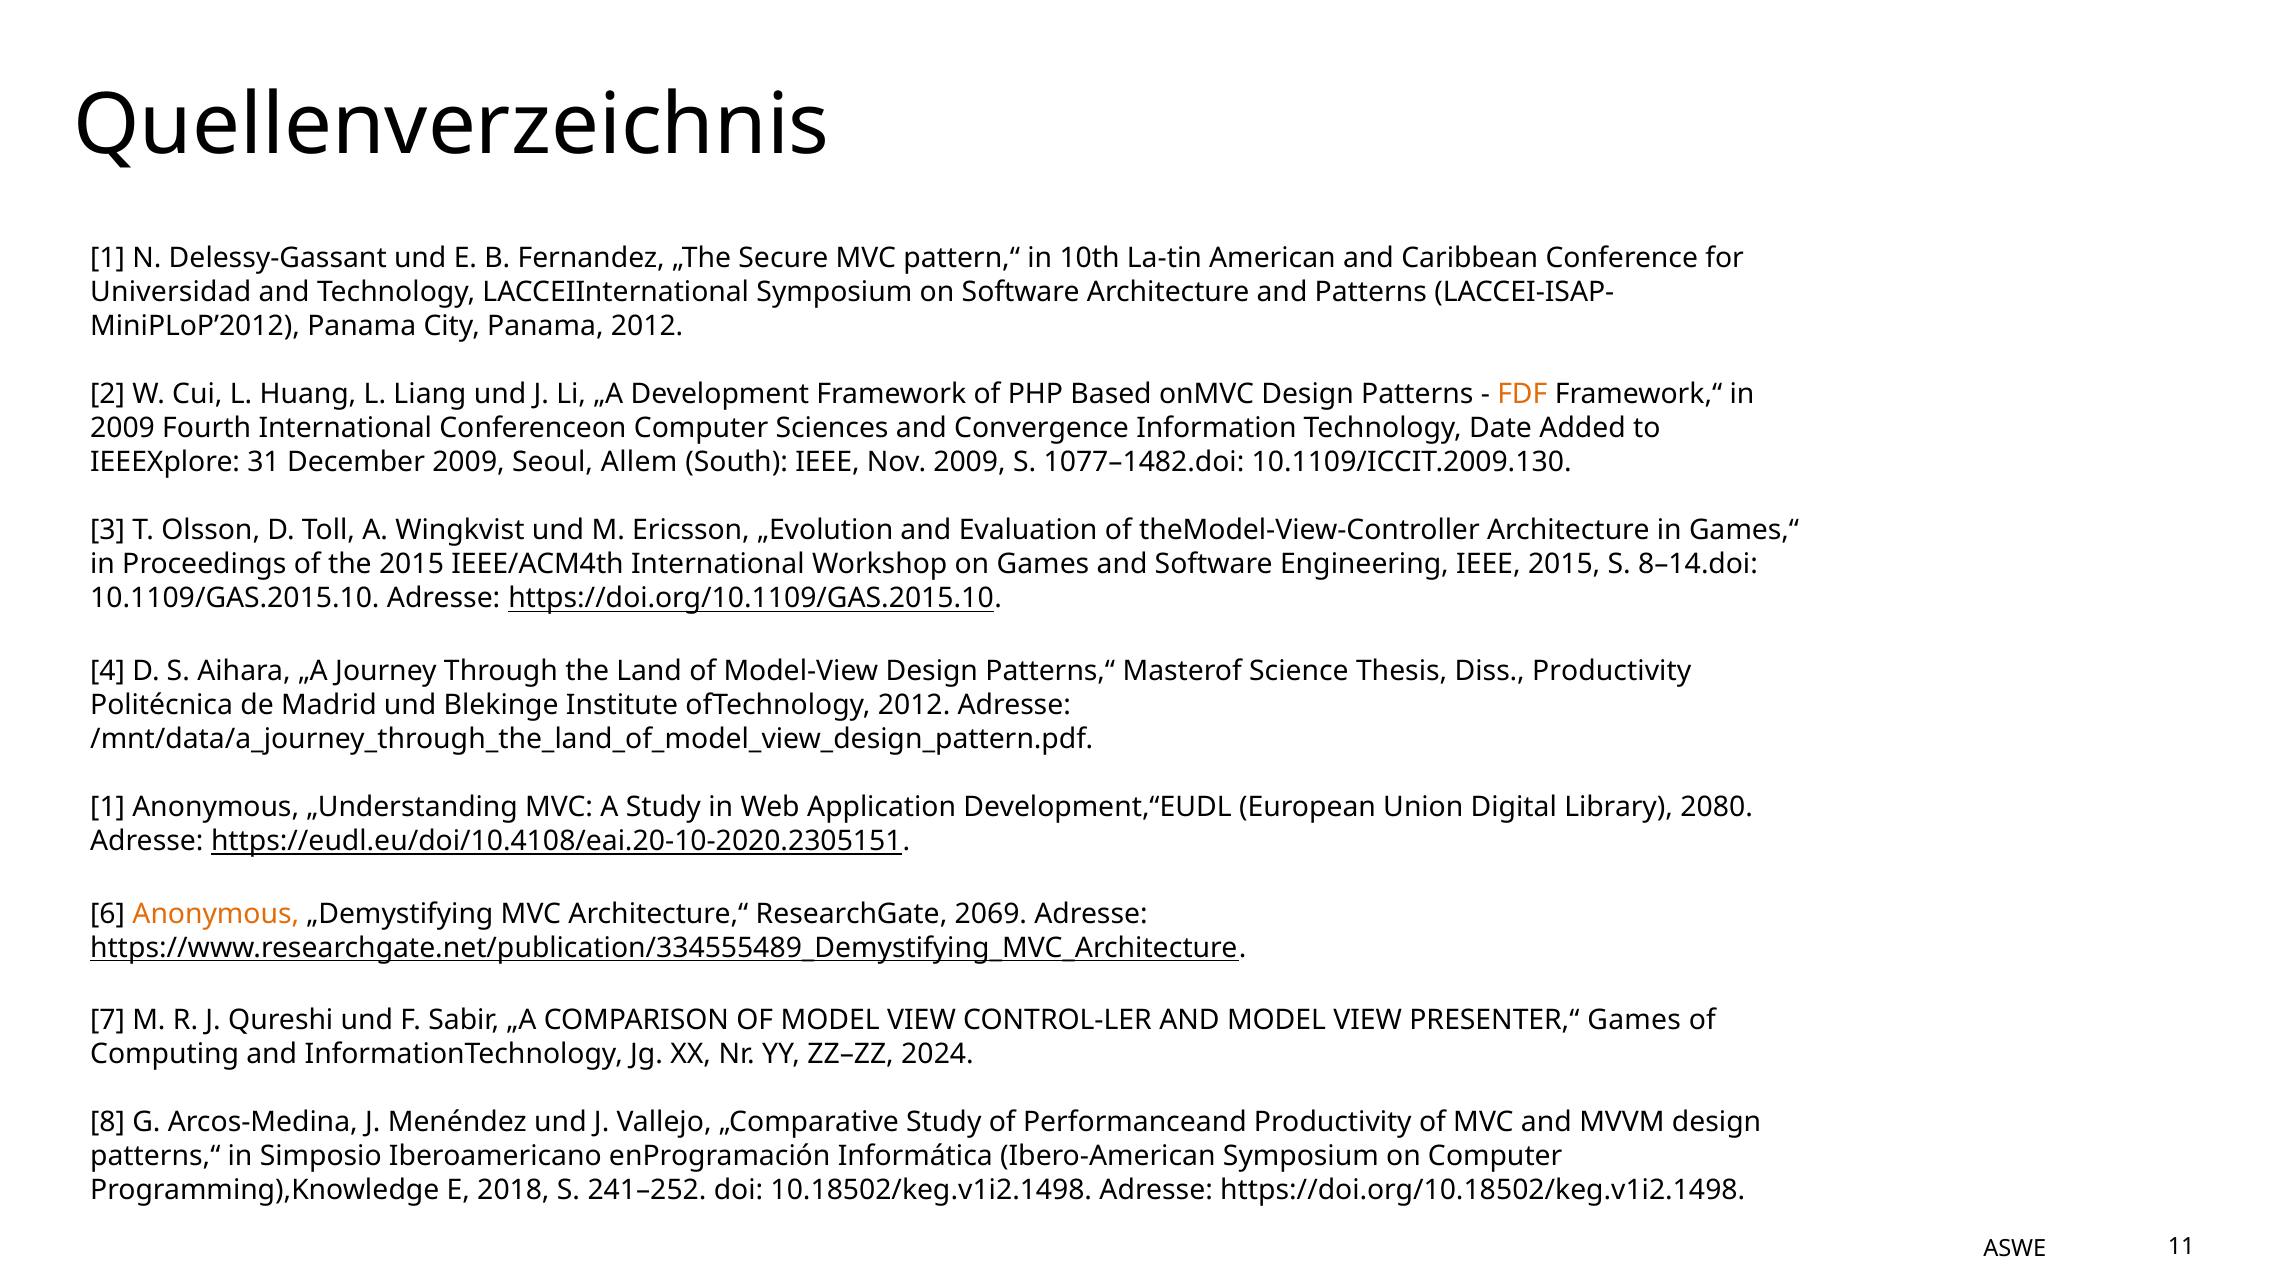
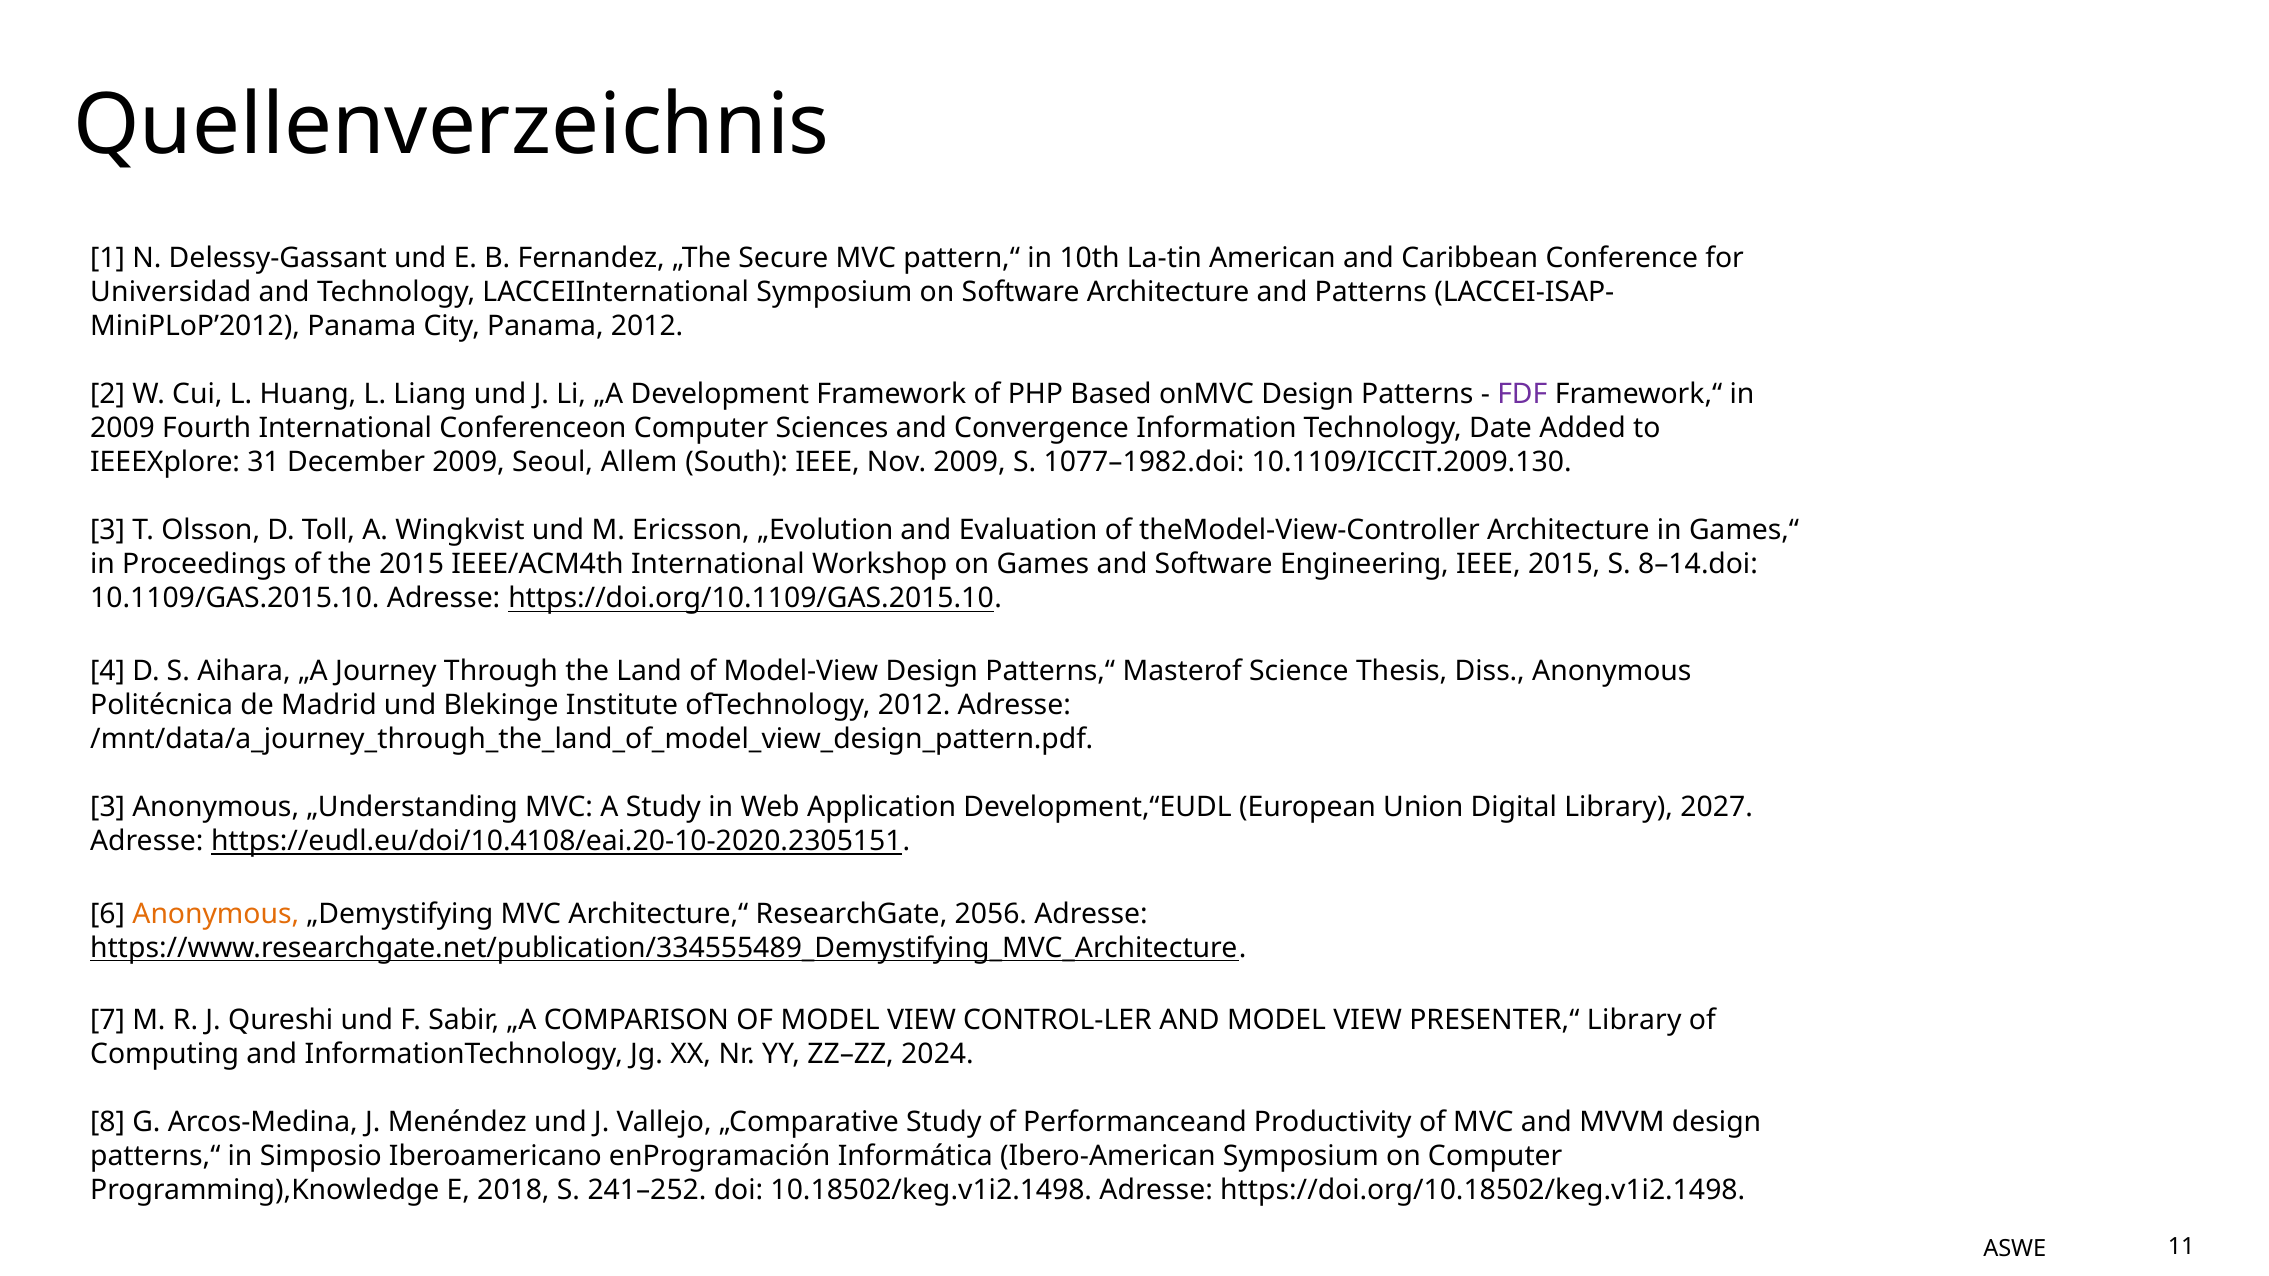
FDF colour: orange -> purple (1522, 394)
1077–1482.doi: 1077–1482.doi -> 1077–1982.doi (1144, 463)
Diss Productivity: Productivity -> Anonymous (1612, 671)
1: 1 -> 3 (108, 807)
2080: 2080 -> 2027 (1717, 807)
2069: 2069 -> 2056 (991, 914)
PRESENTER,“ Games: Games -> Library (1634, 1021)
